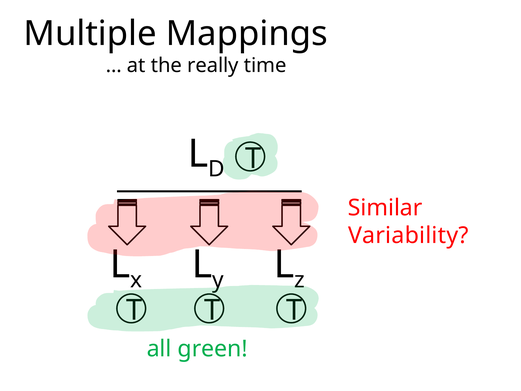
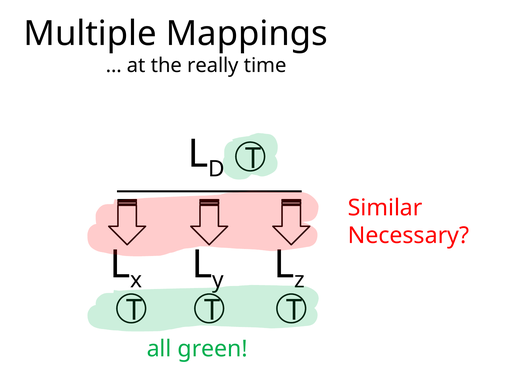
Variability: Variability -> Necessary (408, 235)
